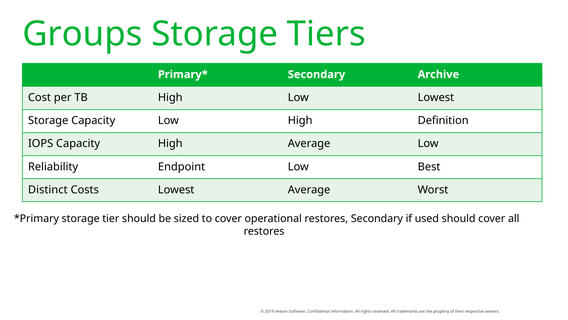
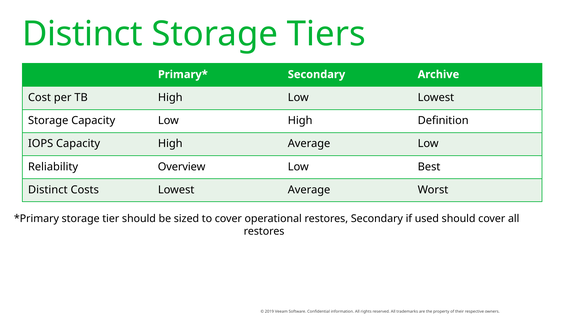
Groups: Groups -> Distinct (83, 34)
Endpoint: Endpoint -> Overview (182, 166)
